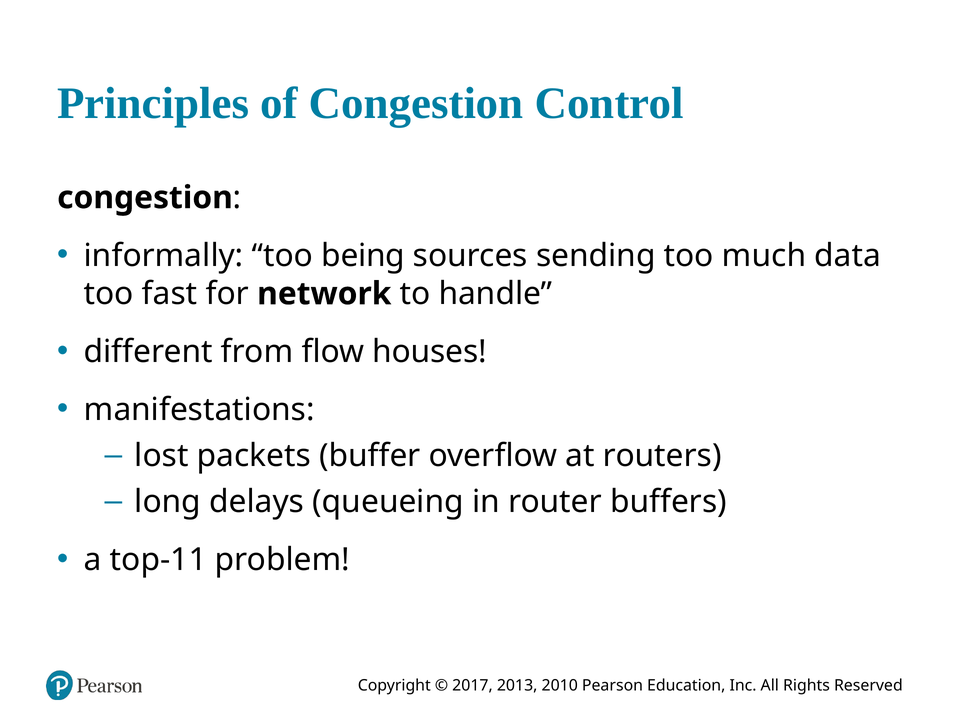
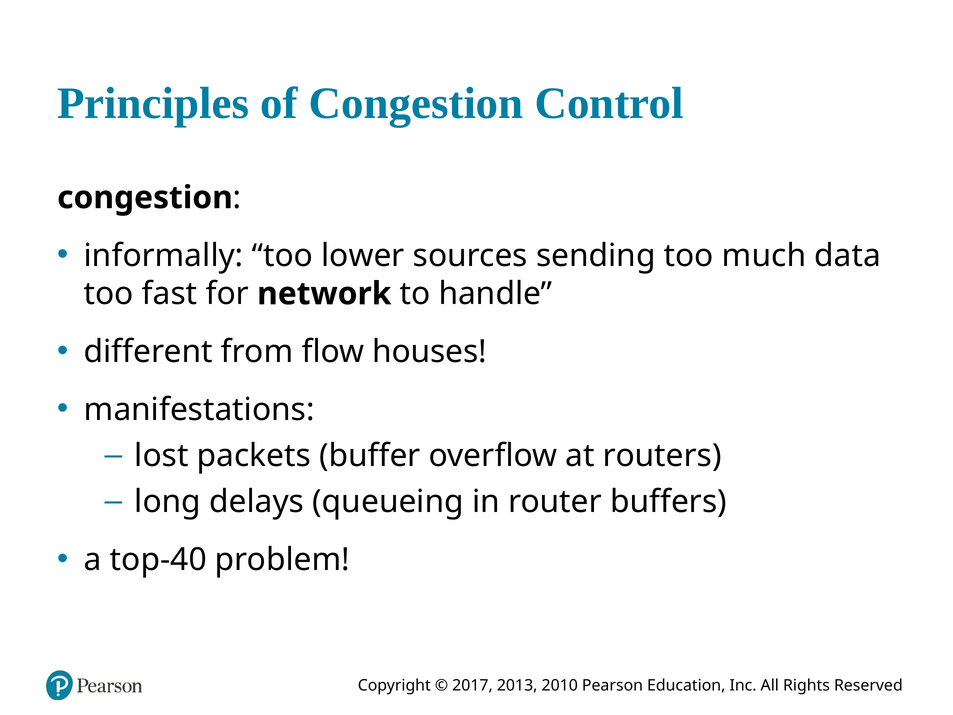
being: being -> lower (363, 256)
top-11: top-11 -> top-40 (158, 560)
